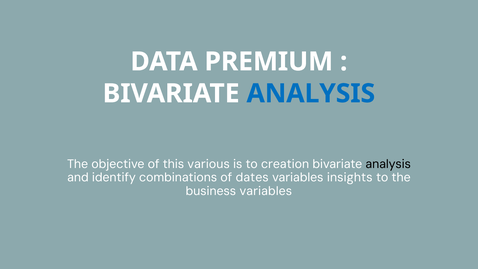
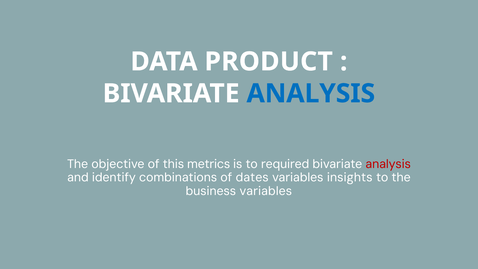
PREMIUM: PREMIUM -> PRODUCT (269, 62)
various: various -> metrics (209, 164)
creation: creation -> required (285, 164)
analysis colour: black -> red (388, 164)
